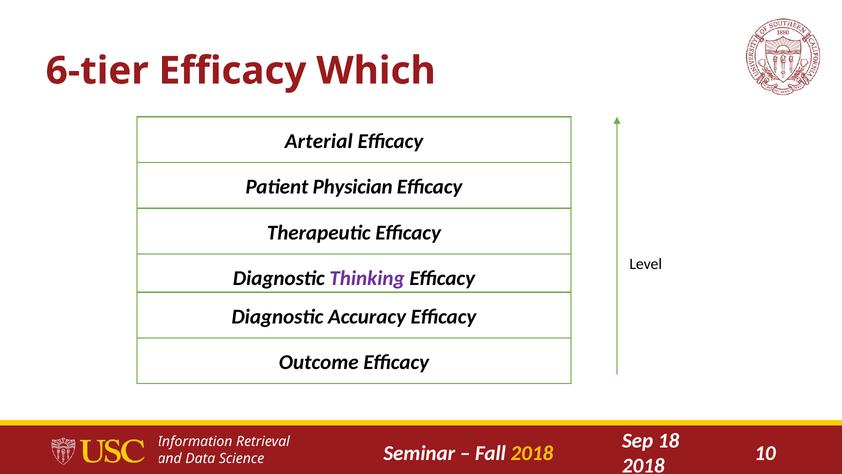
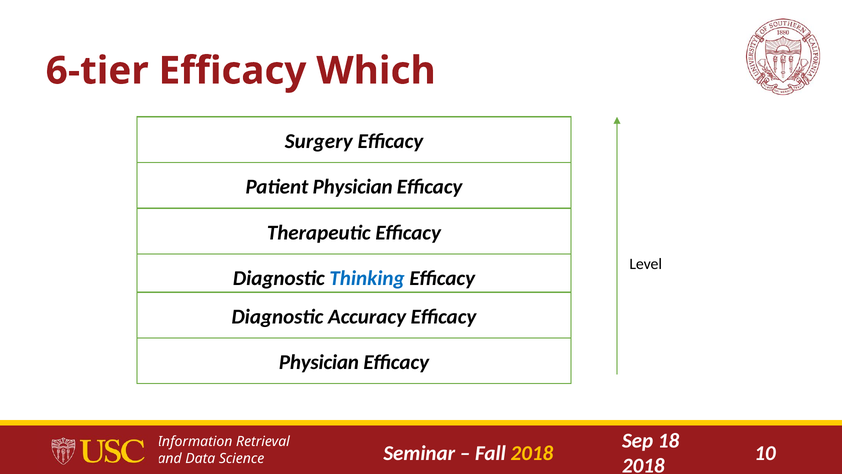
Arterial: Arterial -> Surgery (319, 141)
Thinking colour: purple -> blue (367, 278)
Outcome: Outcome -> Physician (319, 362)
